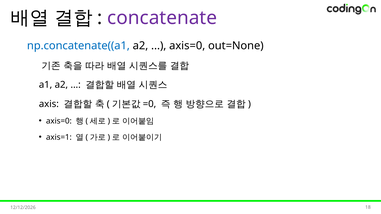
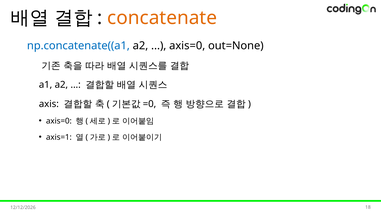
concatenate colour: purple -> orange (162, 18)
